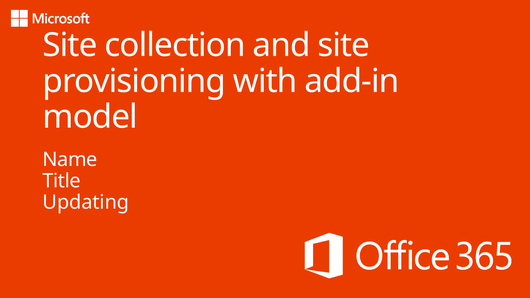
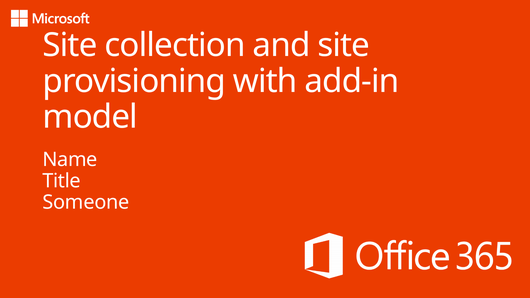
Updating: Updating -> Someone (86, 203)
